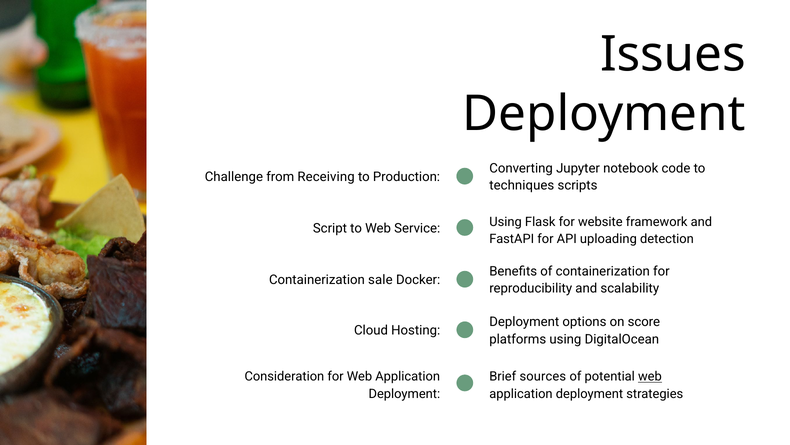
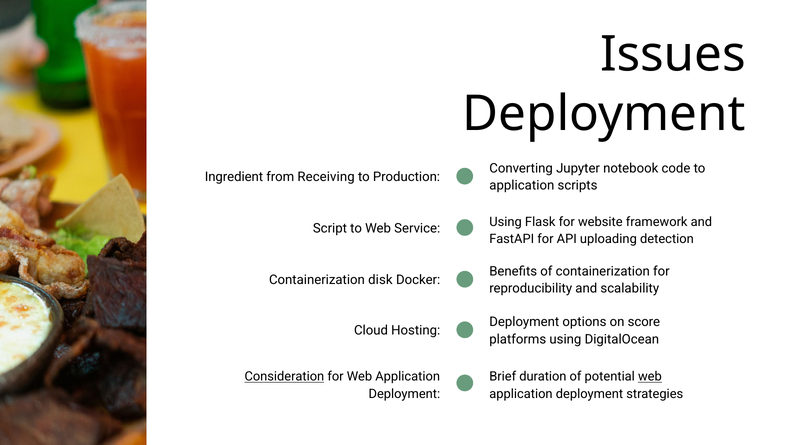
Challenge: Challenge -> Ingredient (234, 177)
techniques: techniques -> application (522, 185)
sale: sale -> disk (380, 280)
sources: sources -> duration (543, 376)
Consideration underline: none -> present (284, 376)
